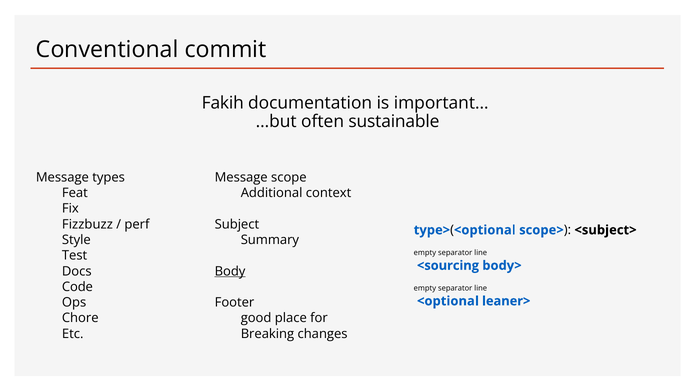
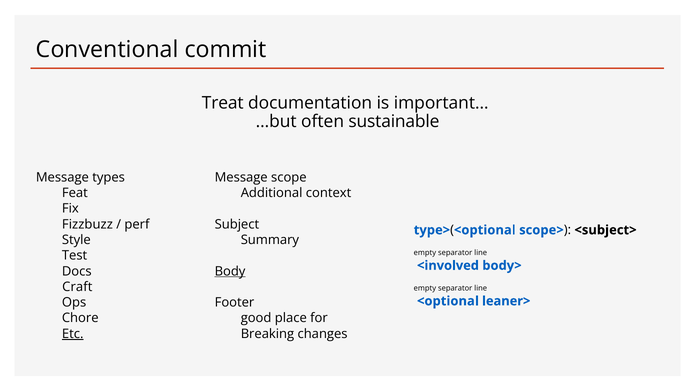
Fakih: Fakih -> Treat (223, 103)
<sourcing: <sourcing -> <involved (448, 265)
Code: Code -> Craft (77, 287)
Etc underline: none -> present (73, 334)
